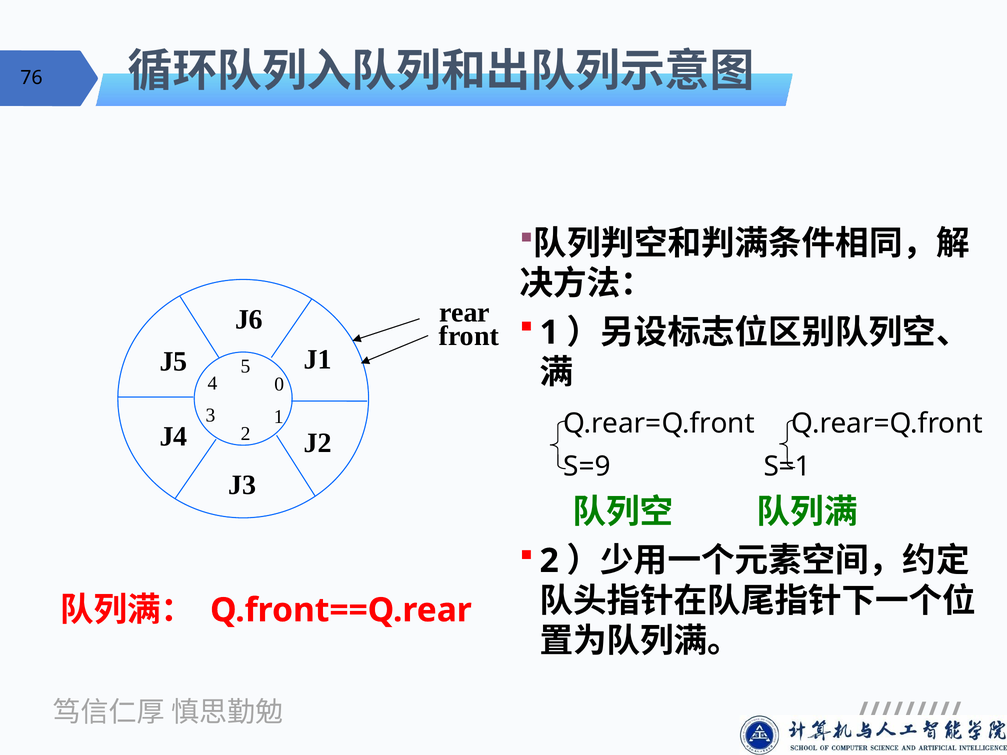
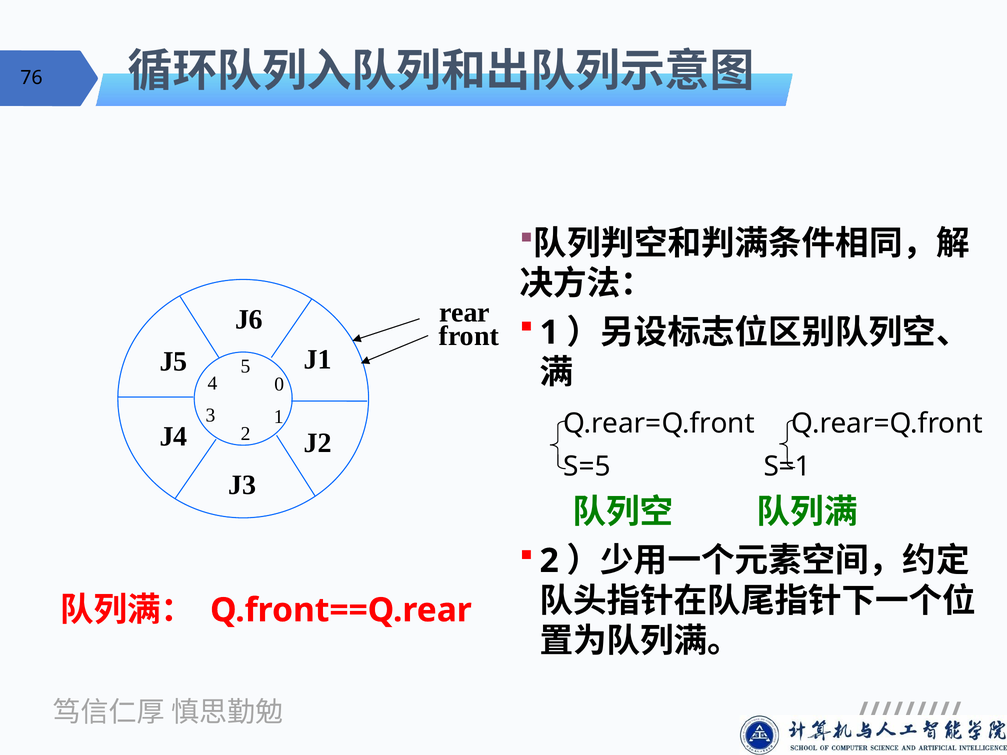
S=9: S=9 -> S=5 (587, 467)
